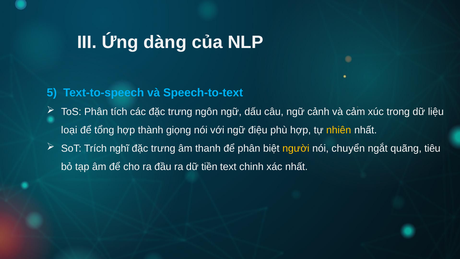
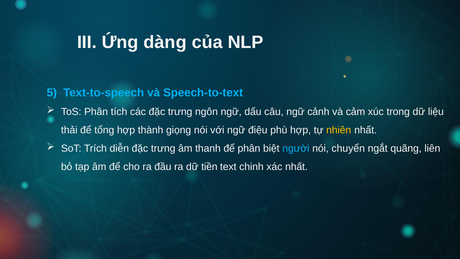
loại: loại -> thải (69, 130)
nghĩ: nghĩ -> diễn (119, 148)
người colour: yellow -> light blue (296, 148)
tiêu: tiêu -> liên (432, 148)
